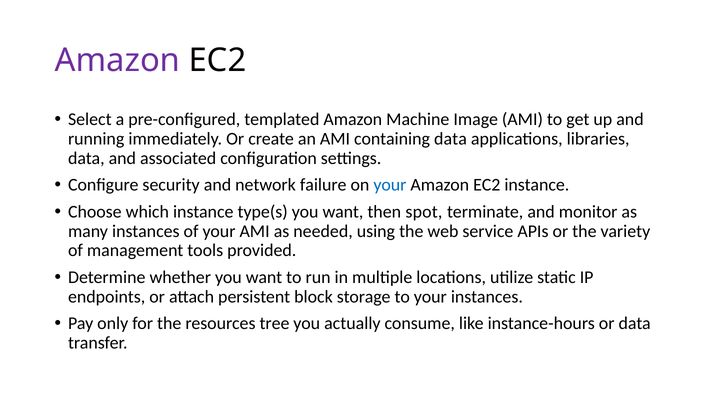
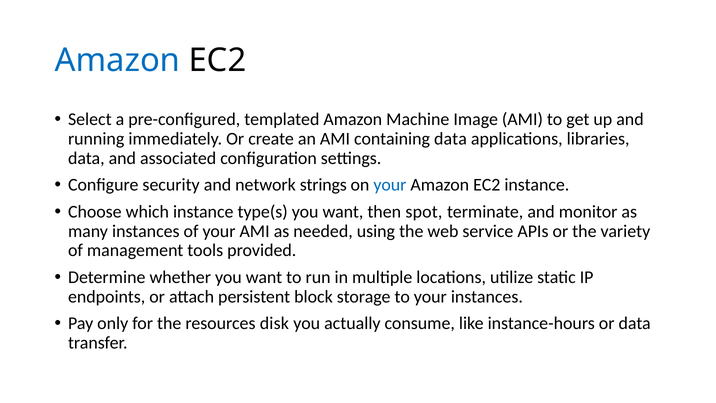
Amazon colour: purple -> blue (117, 60)
failure: failure -> strings (323, 185)
tree: tree -> disk (274, 323)
